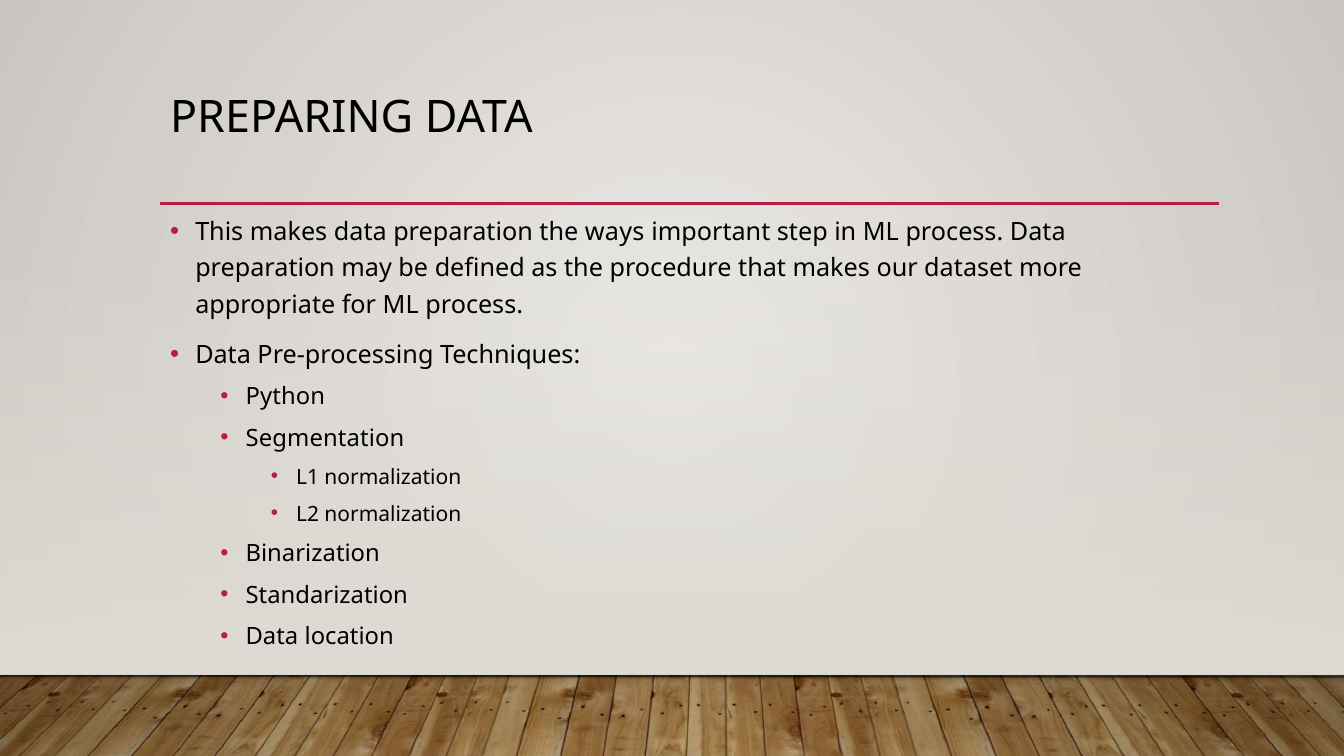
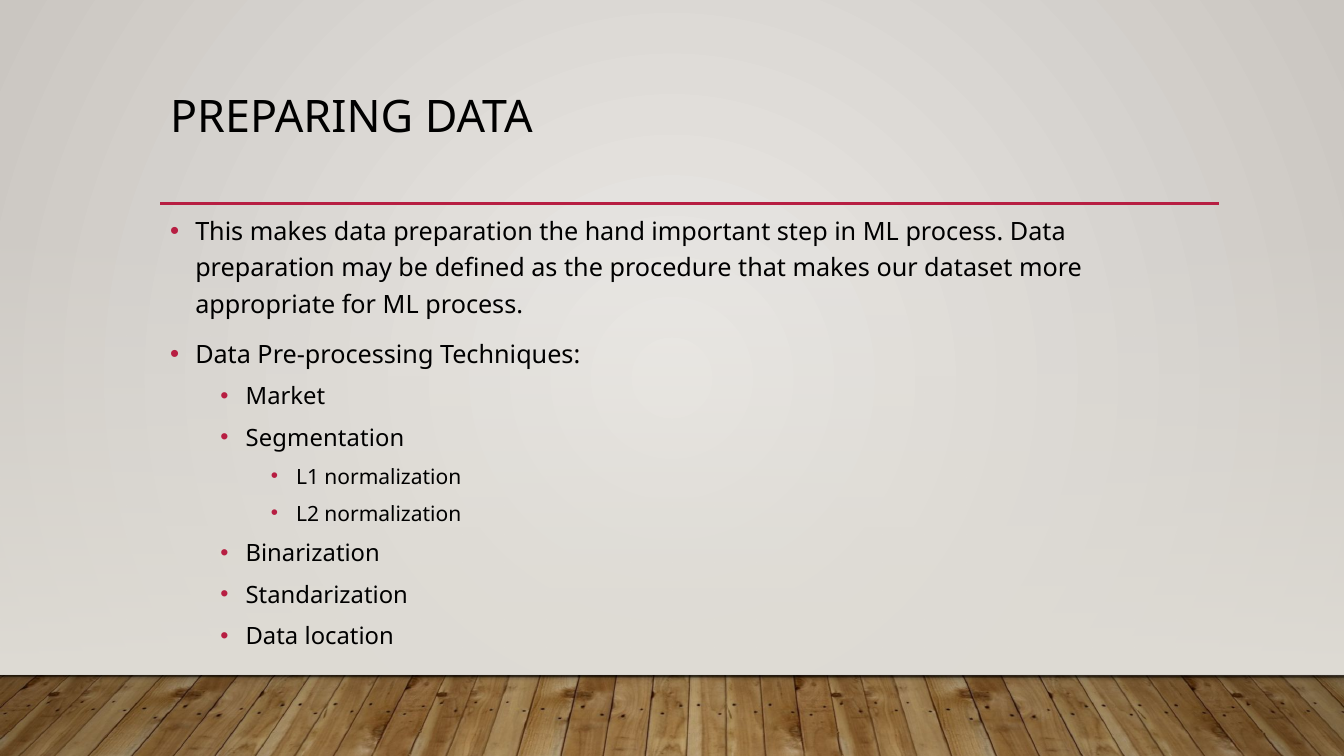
ways: ways -> hand (615, 232)
Python: Python -> Market (285, 397)
